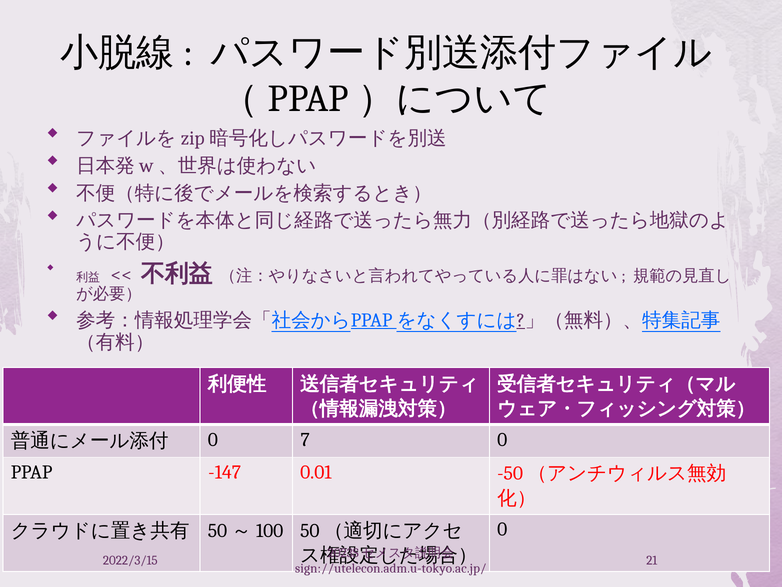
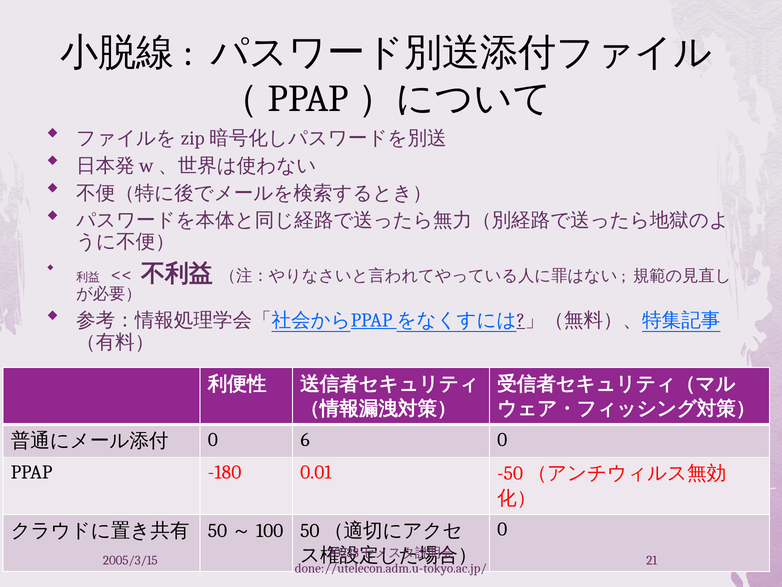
7: 7 -> 6 (305, 439)
-147: -147 -> -180 (225, 472)
2022/3/15: 2022/3/15 -> 2005/3/15 (130, 560)
sign://utelecon.adm.u-tokyo.ac.jp/: sign://utelecon.adm.u-tokyo.ac.jp/ -> done://utelecon.adm.u-tokyo.ac.jp/ (391, 568)
